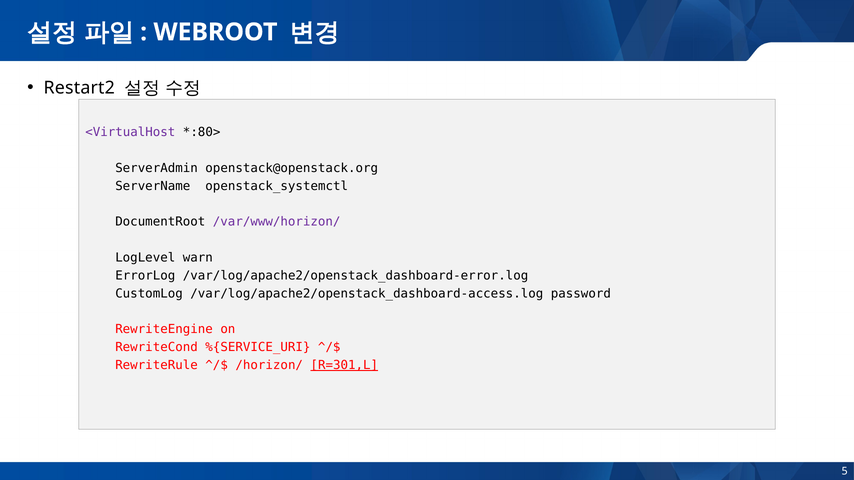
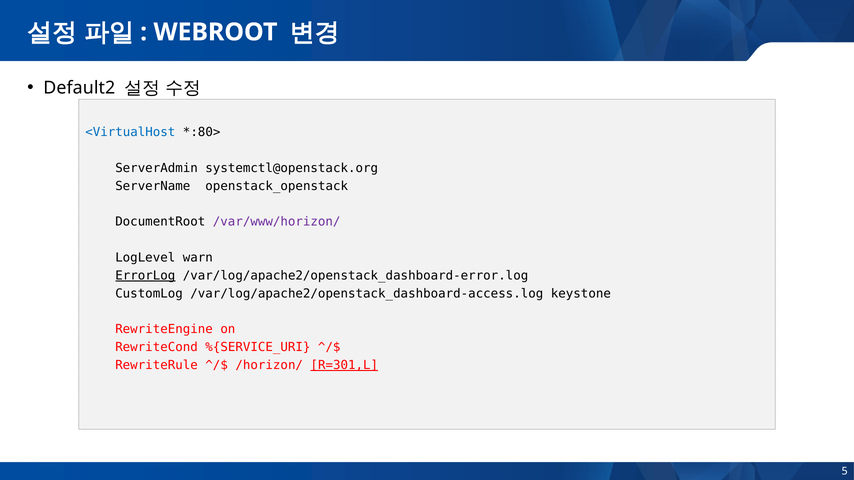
Restart2: Restart2 -> Default2 (79, 88)
<VirtualHost colour: purple -> blue (130, 132)
openstack@openstack.org: openstack@openstack.org -> systemctl@openstack.org (292, 168)
openstack_systemctl: openstack_systemctl -> openstack_openstack (277, 186)
ErrorLog underline: none -> present (145, 276)
password: password -> keystone (581, 294)
